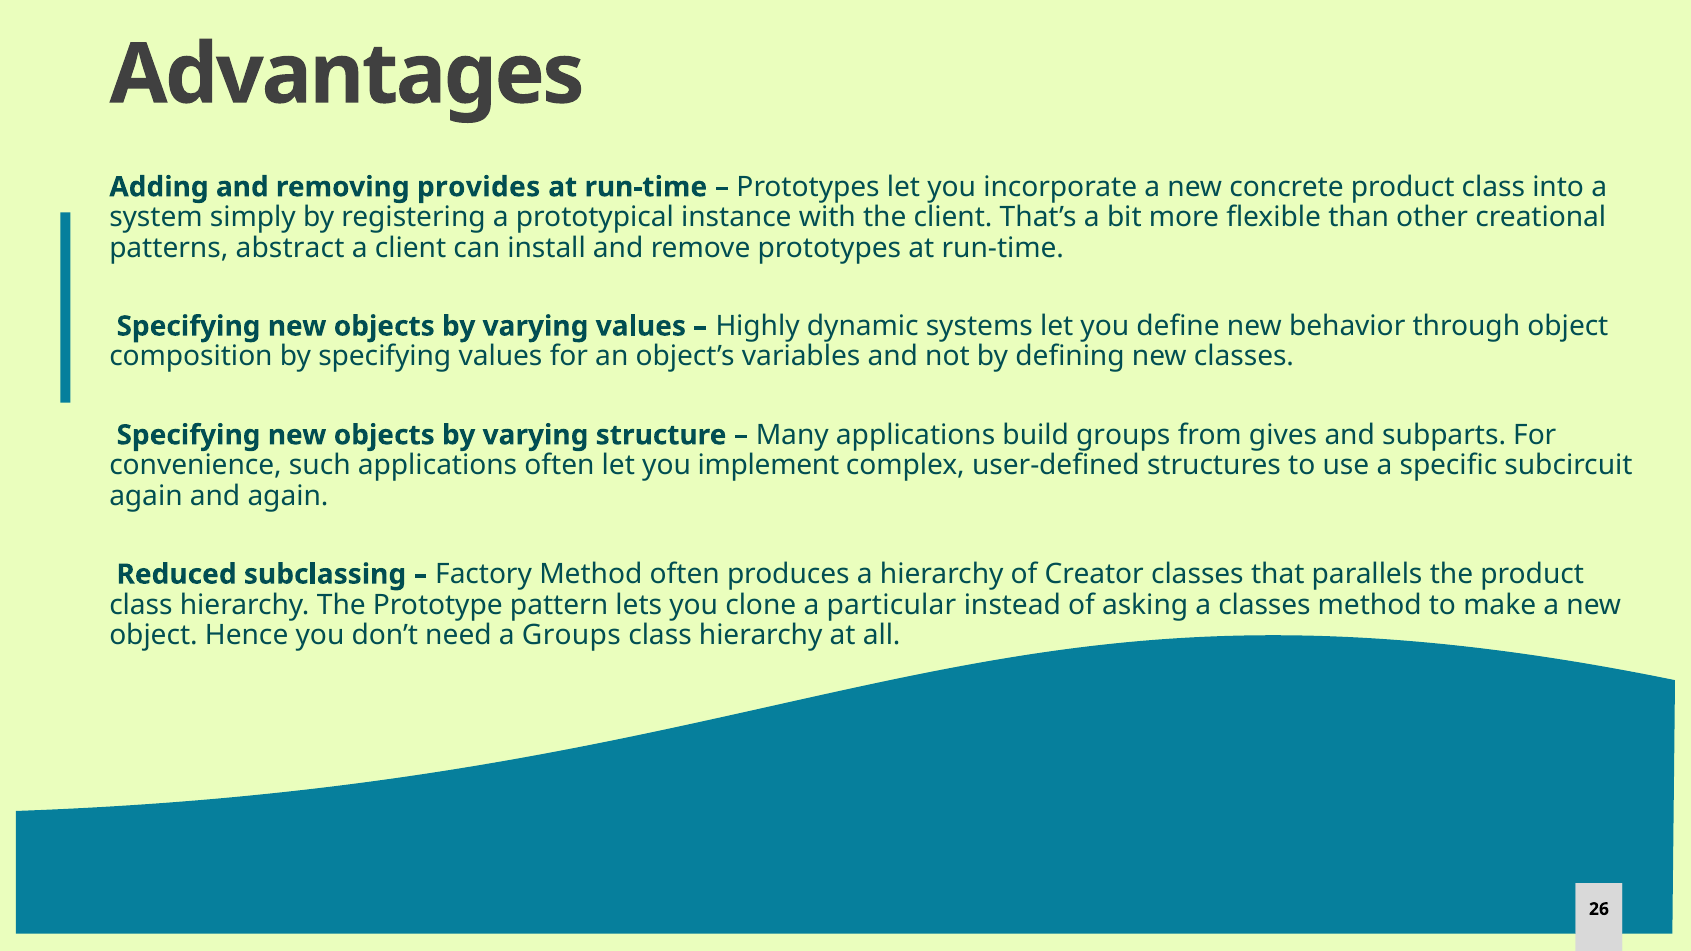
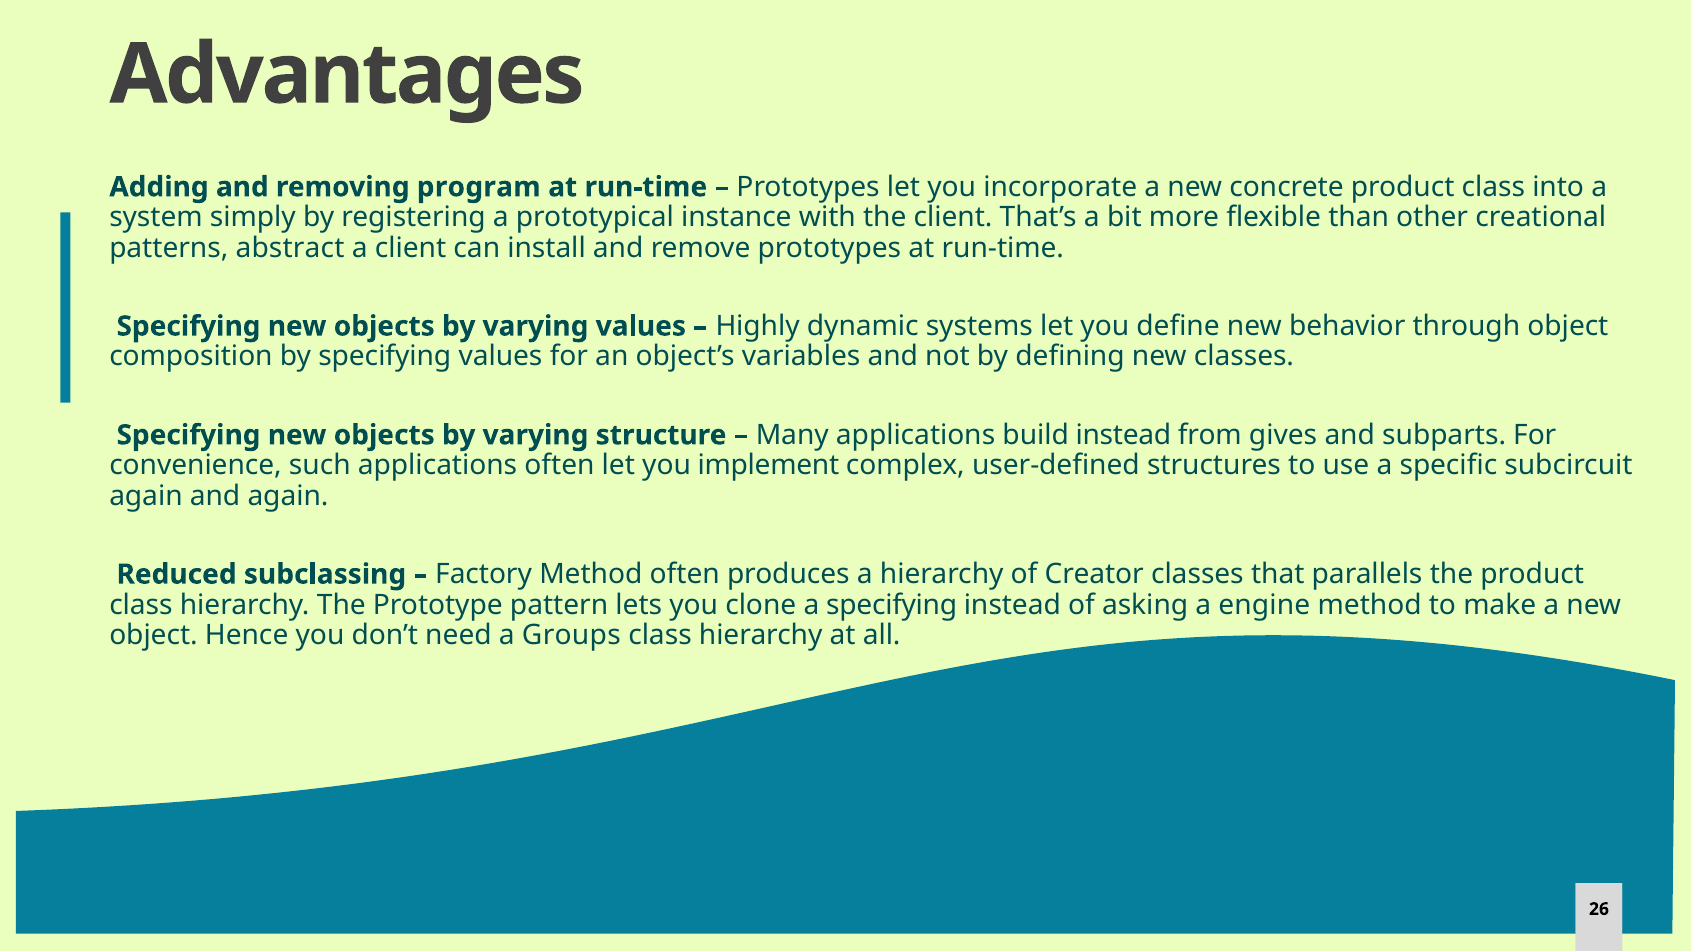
provides: provides -> program (479, 187)
build groups: groups -> instead (1123, 435)
a particular: particular -> specifying (892, 605)
a classes: classes -> engine (1264, 605)
